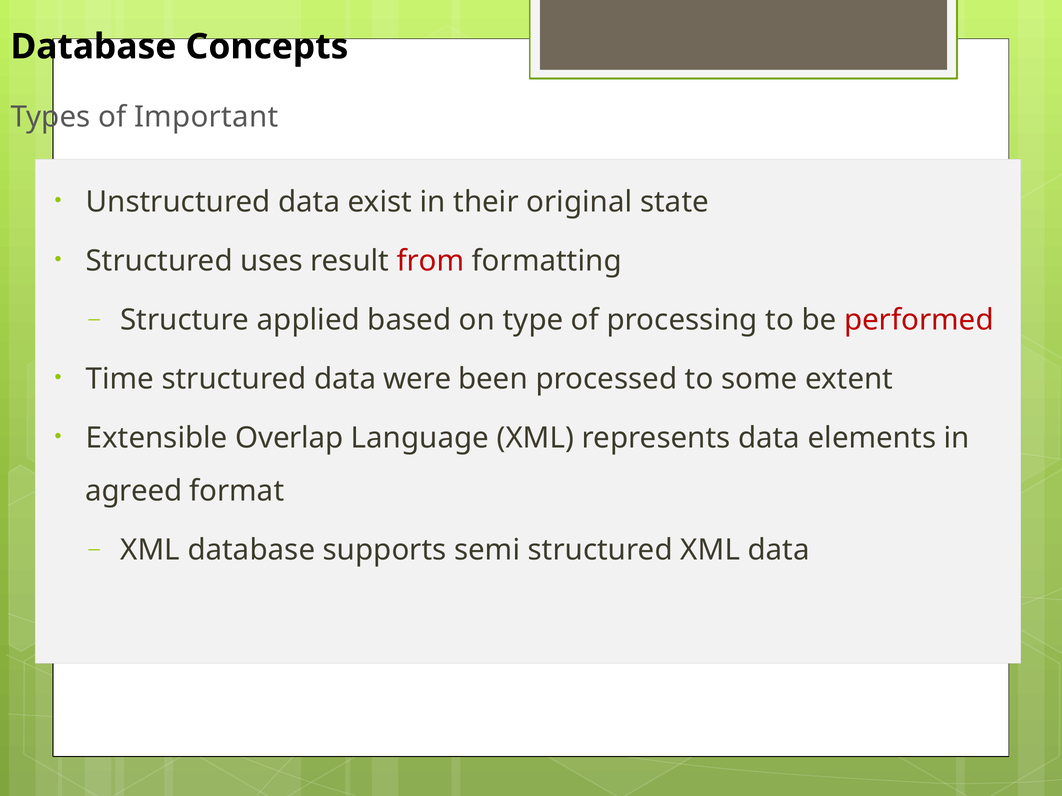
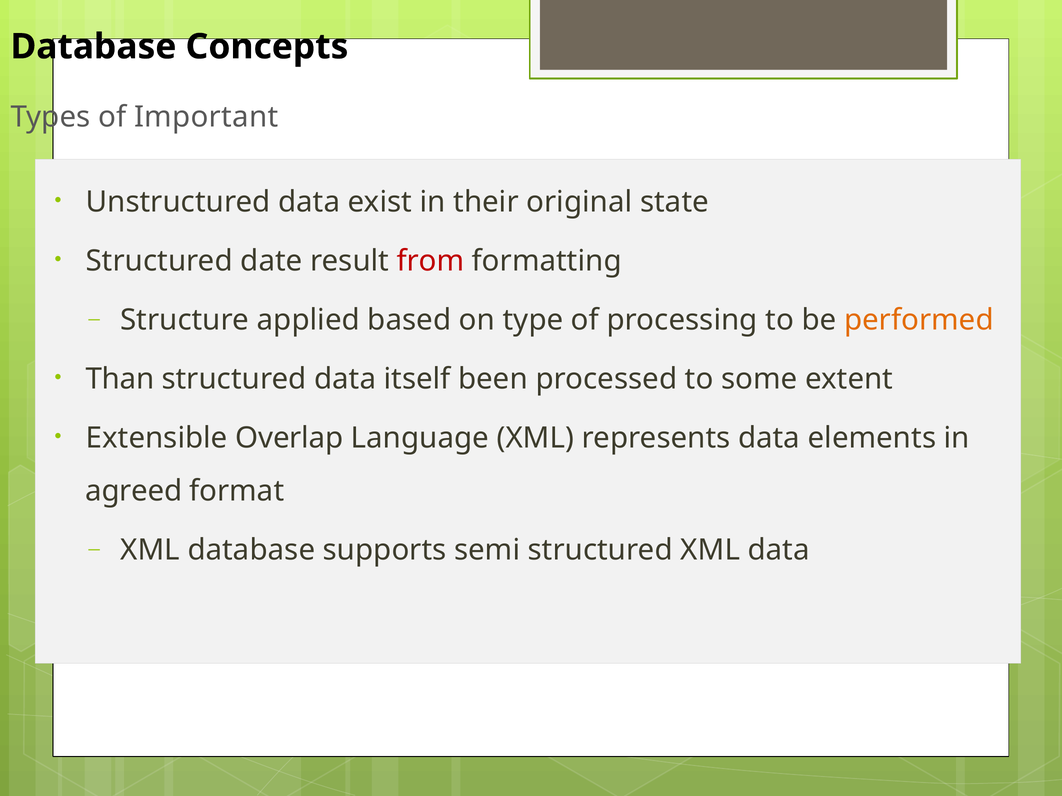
uses: uses -> date (271, 261)
performed colour: red -> orange (919, 320)
Time: Time -> Than (120, 379)
were: were -> itself (417, 379)
